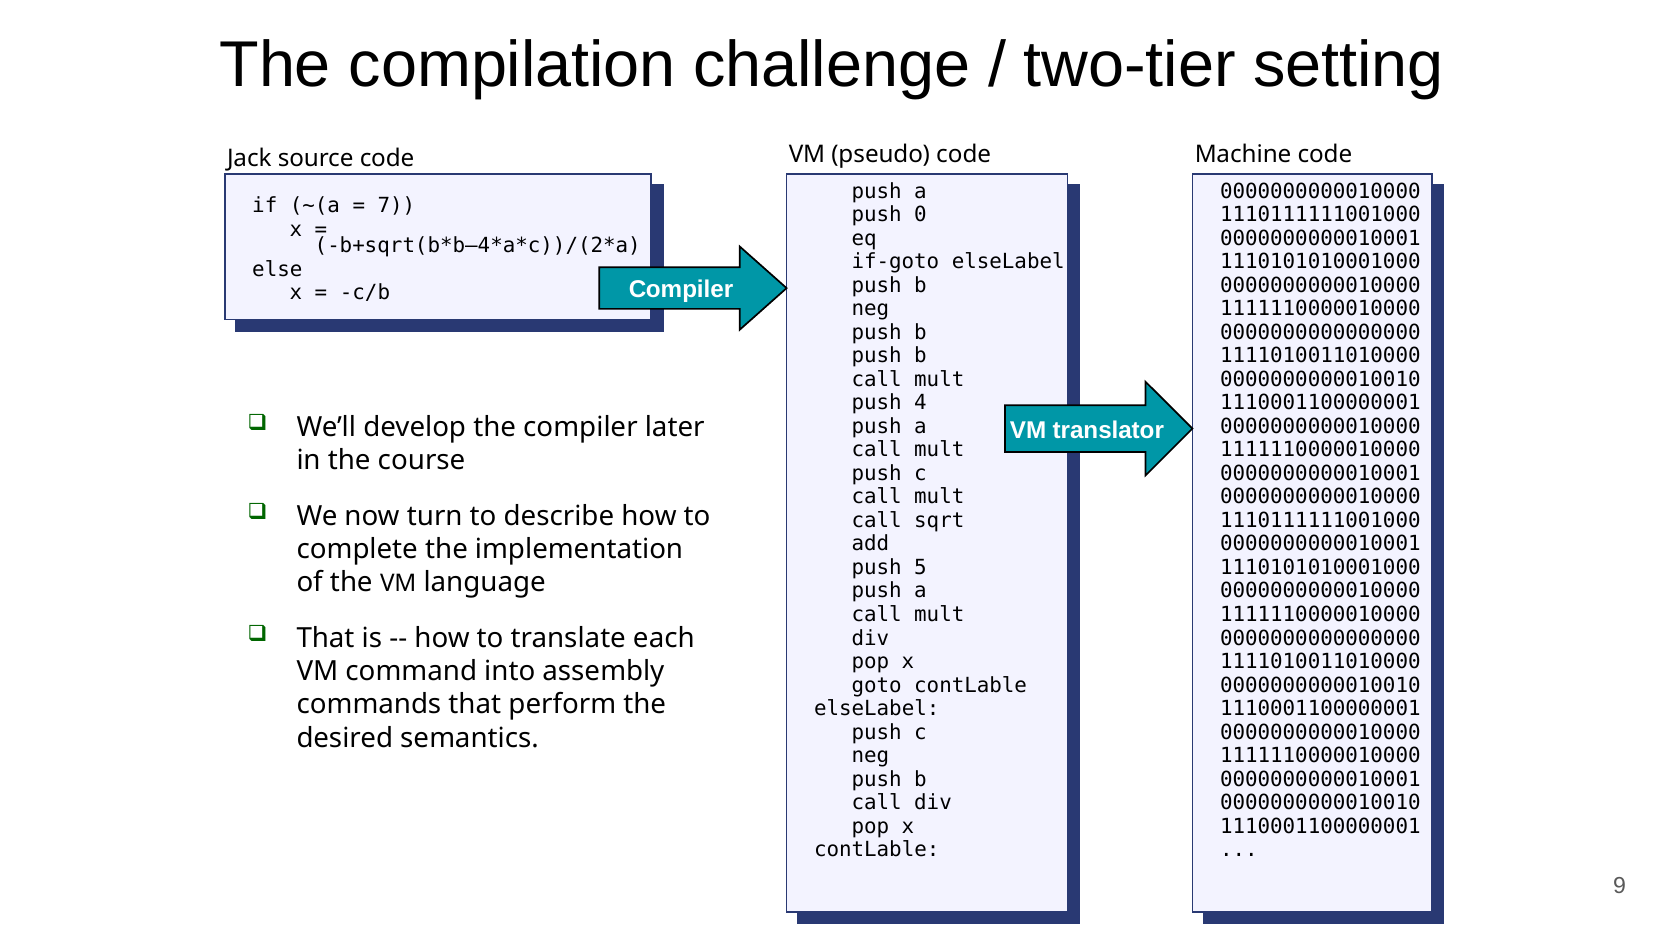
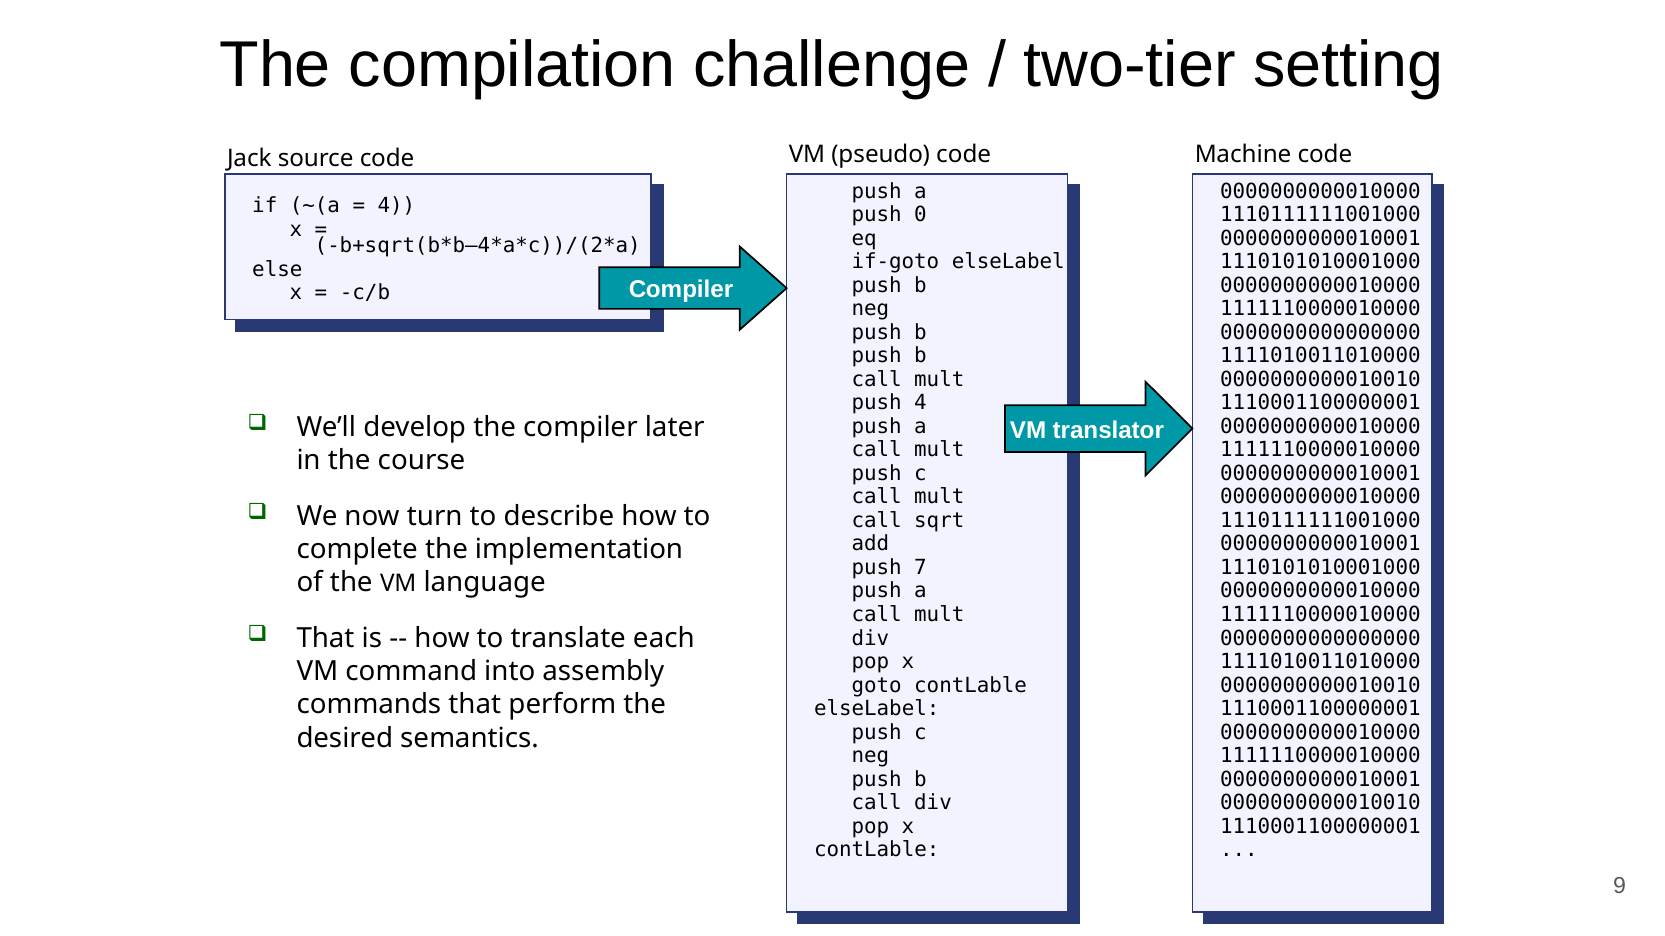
7: 7 -> 4 (396, 206)
5: 5 -> 7 (920, 568)
